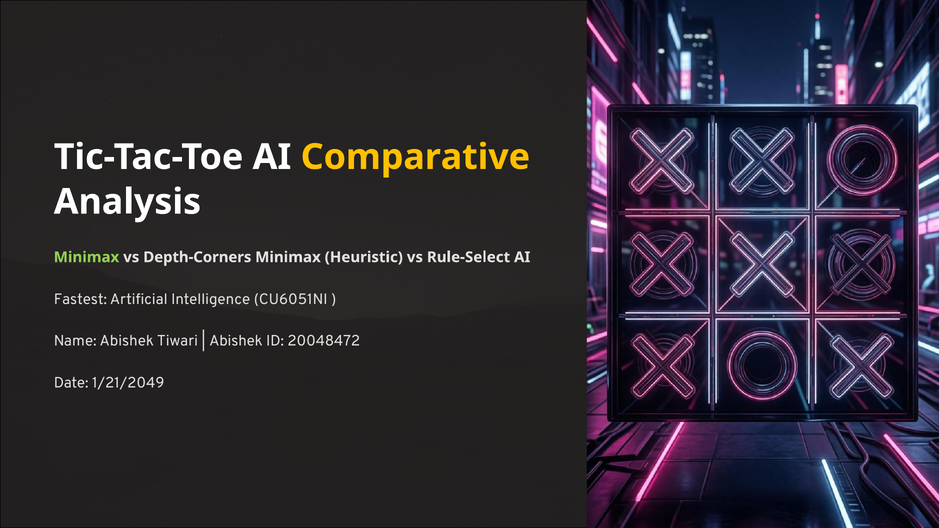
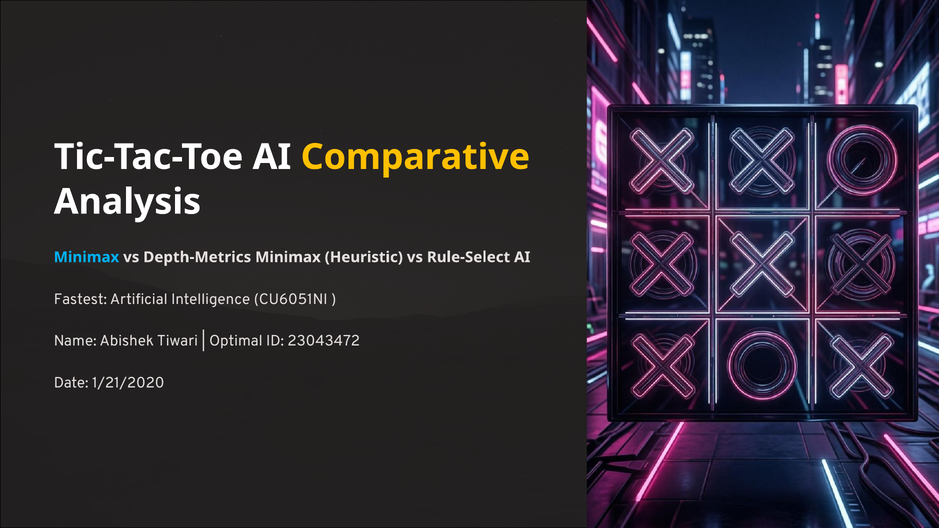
Minimax colour: light green -> light blue (86, 257)
Depth-Corners: Depth-Corners -> Depth-Metrics (197, 257)
Abishek: Abishek -> Optimal (236, 341)
20048472: 20048472 -> 23043472 (324, 341)
1/21/2049: 1/21/2049 -> 1/21/2020 (128, 383)
